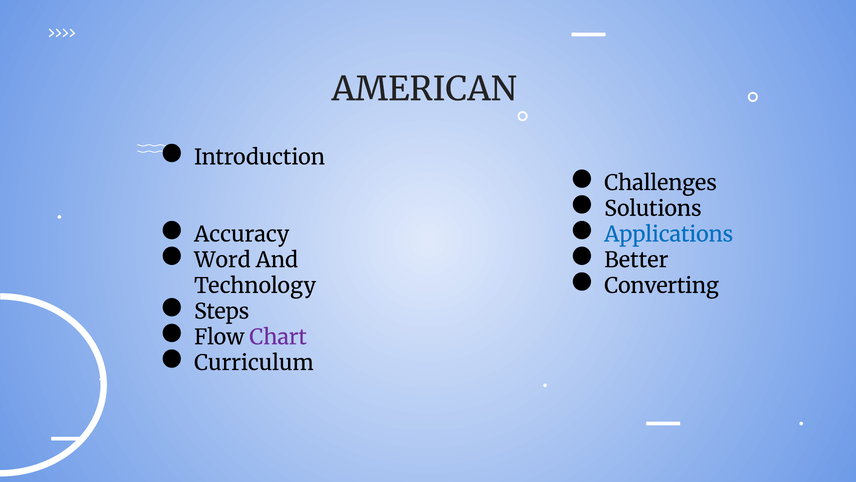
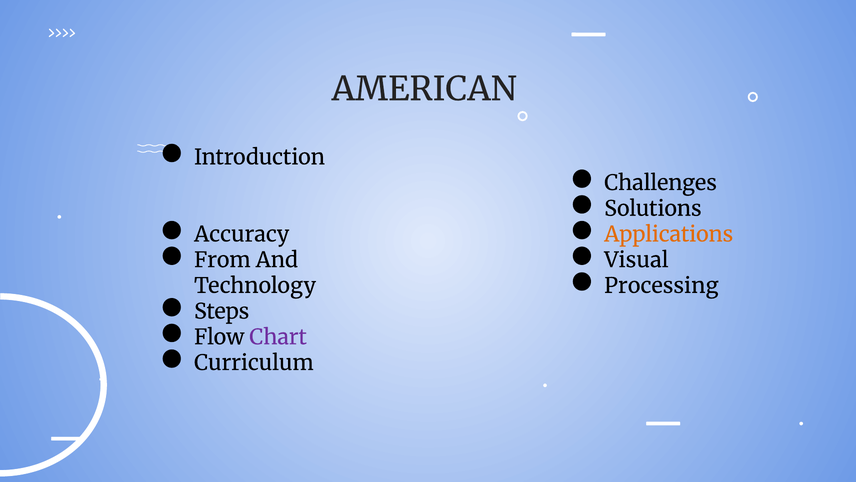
Applications colour: blue -> orange (669, 234)
Word: Word -> From (222, 260)
Better: Better -> Visual (636, 260)
Converting: Converting -> Processing (661, 286)
